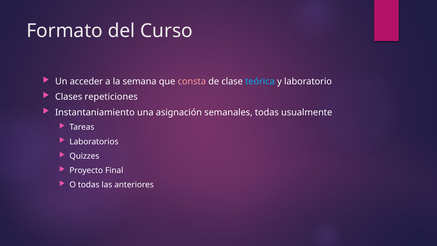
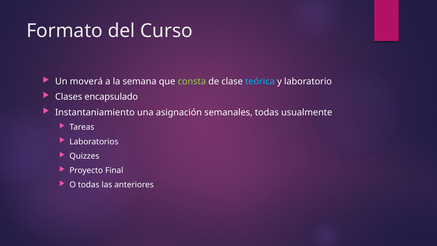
acceder: acceder -> moverá (86, 81)
consta colour: pink -> light green (192, 81)
repeticiones: repeticiones -> encapsulado (111, 97)
